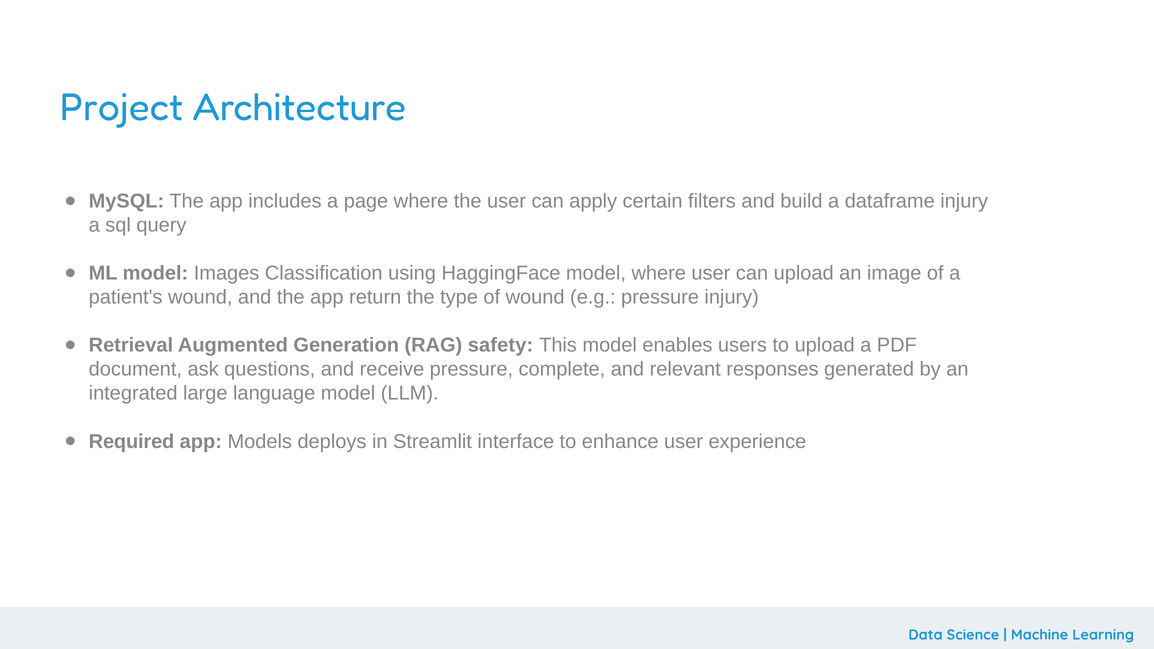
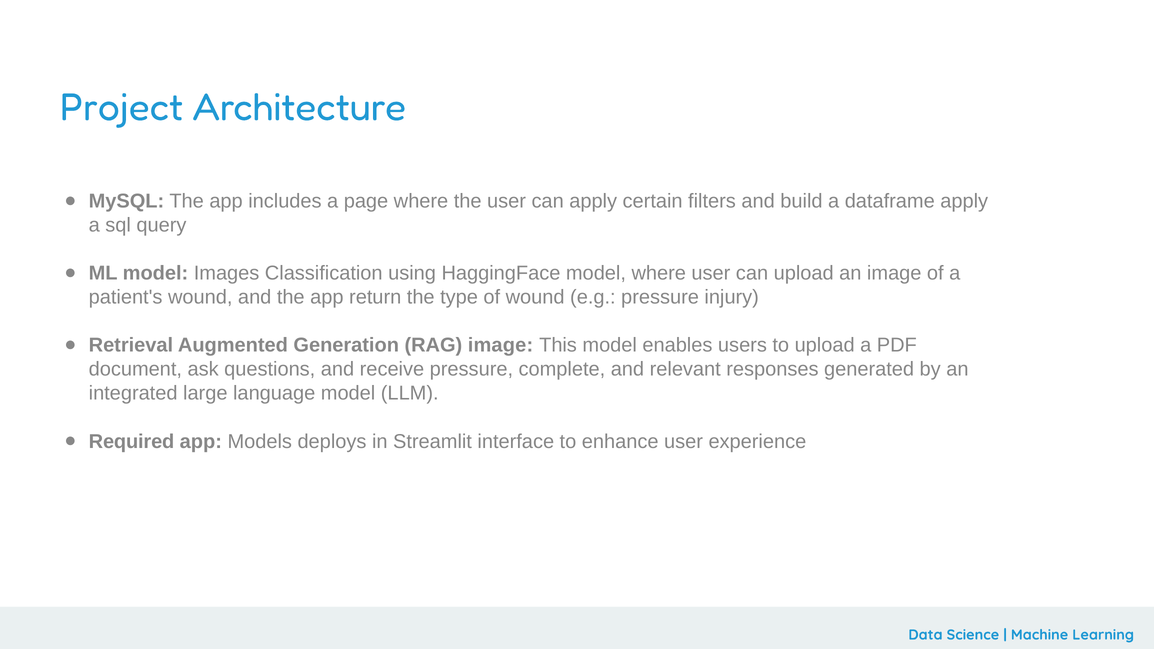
dataframe injury: injury -> apply (964, 201)
RAG safety: safety -> image (500, 345)
